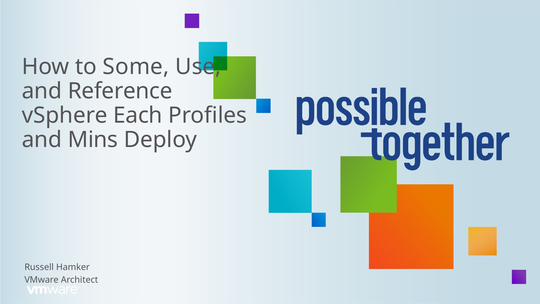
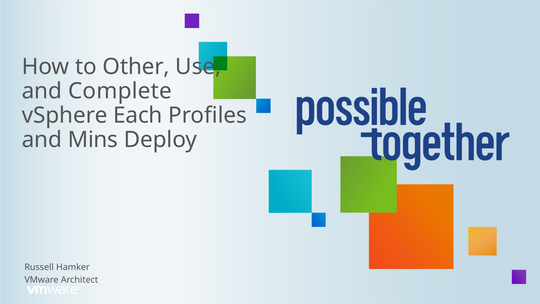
Some: Some -> Other (136, 67)
Reference: Reference -> Complete (120, 91)
